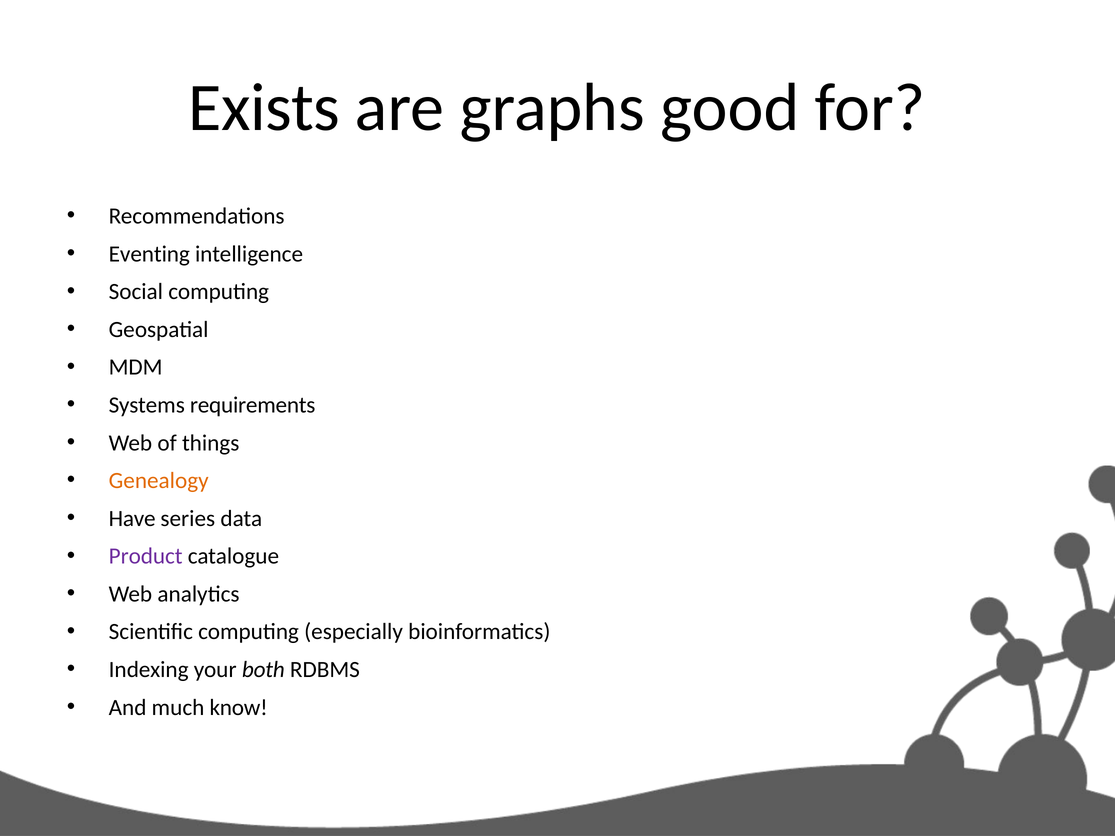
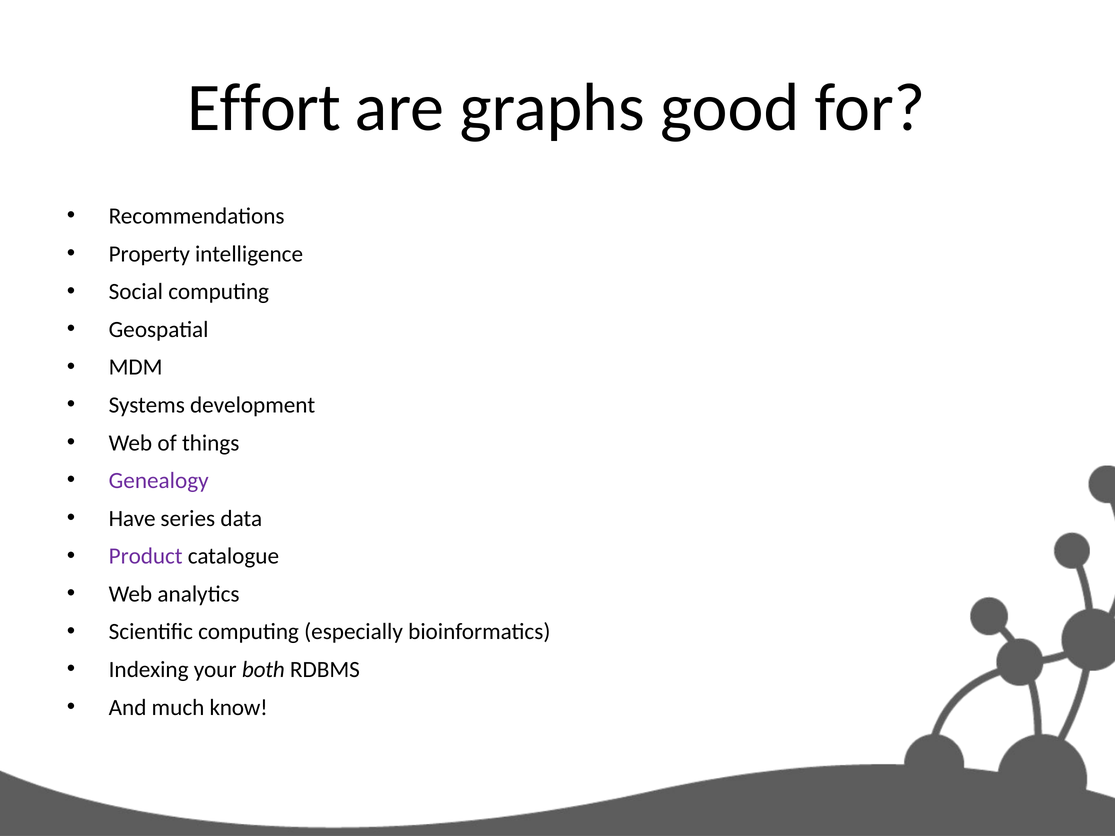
Exists: Exists -> Effort (264, 108)
Eventing: Eventing -> Property (149, 254)
requirements: requirements -> development (253, 405)
Genealogy colour: orange -> purple (159, 481)
